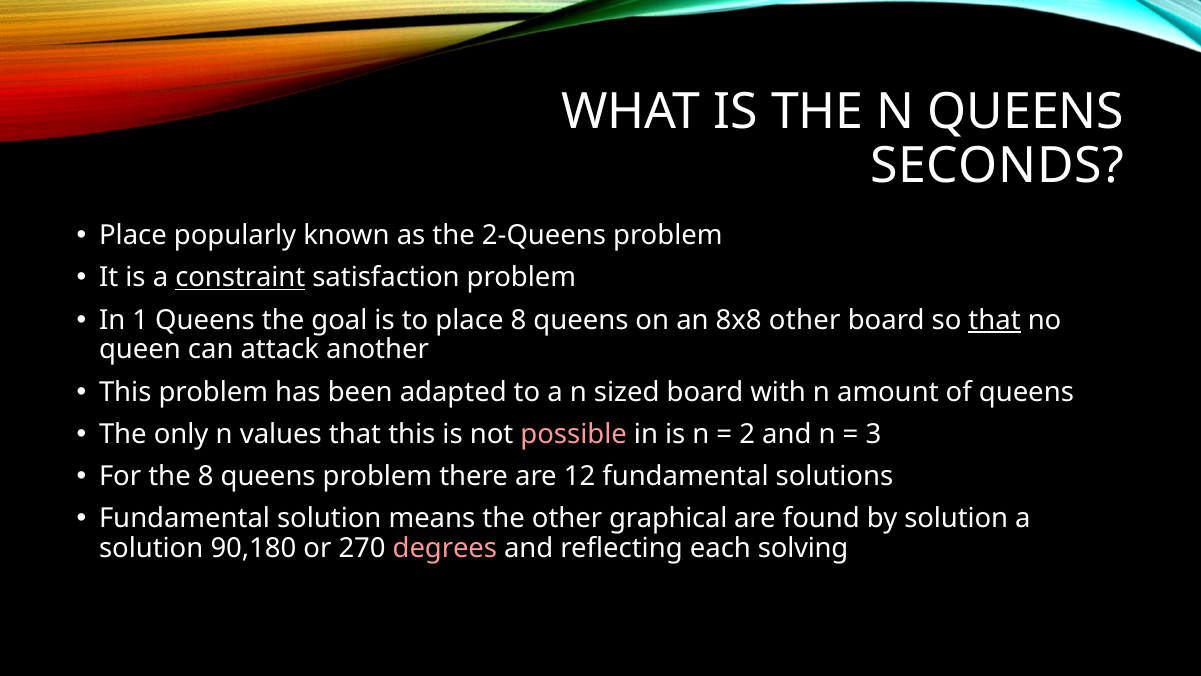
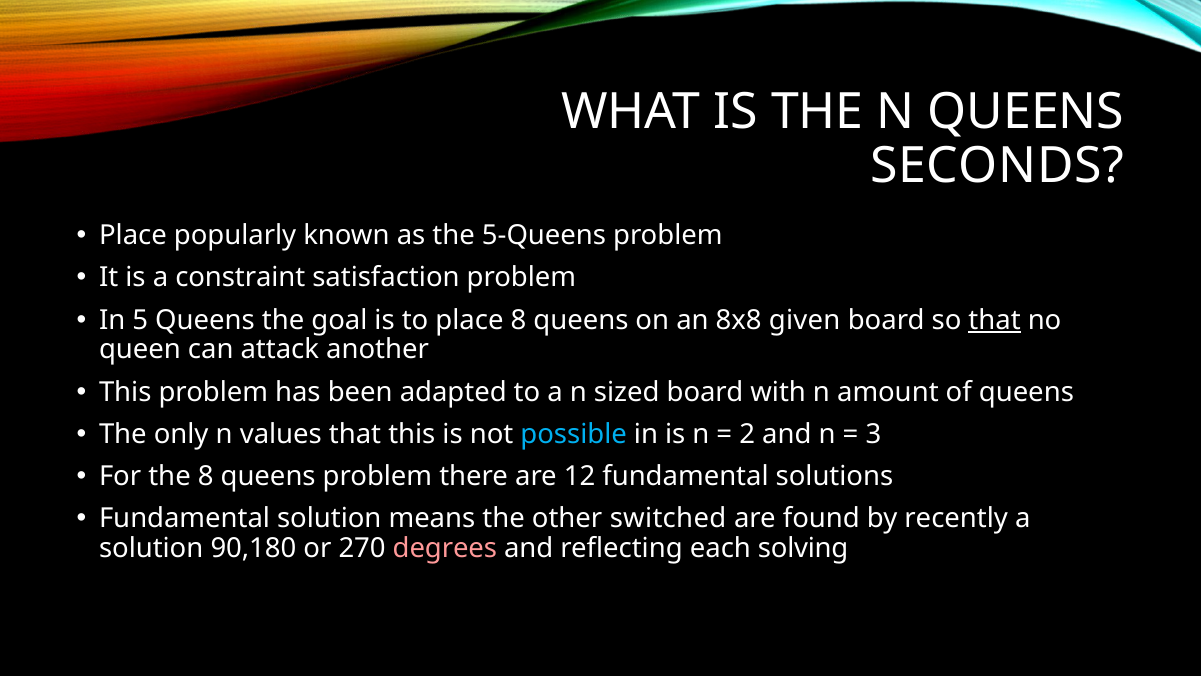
2-Queens: 2-Queens -> 5-Queens (544, 235)
constraint underline: present -> none (240, 278)
1: 1 -> 5 (140, 320)
8x8 other: other -> given (805, 320)
possible colour: pink -> light blue (574, 434)
graphical: graphical -> switched (668, 518)
by solution: solution -> recently (956, 518)
